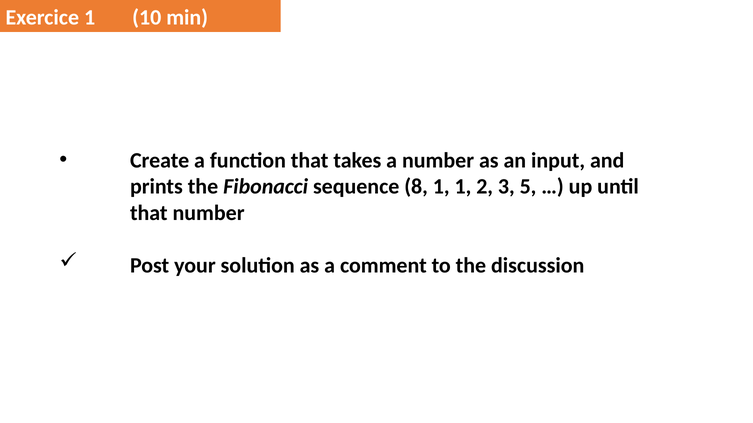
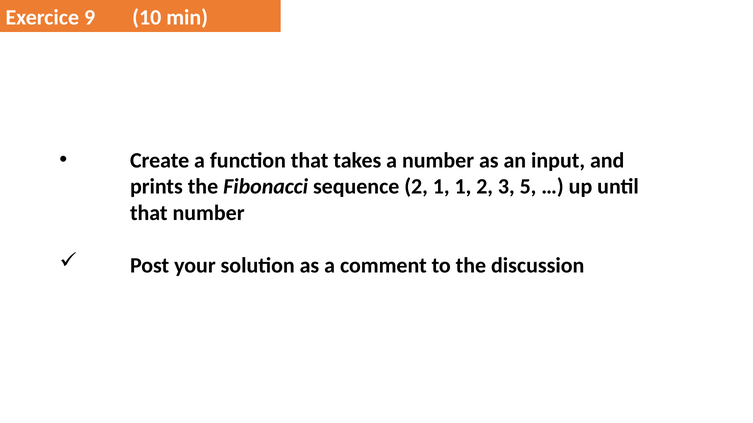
Exercice 1: 1 -> 9 (90, 18)
sequence 8: 8 -> 2 (416, 187)
